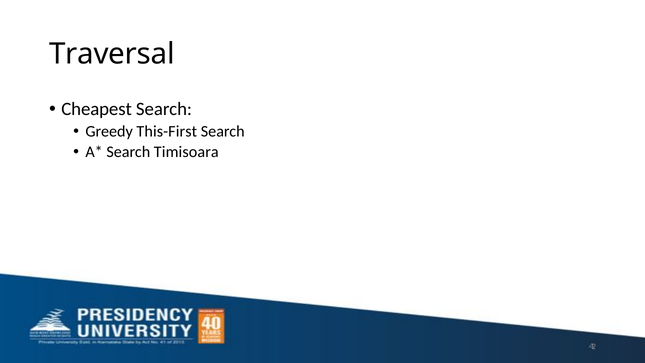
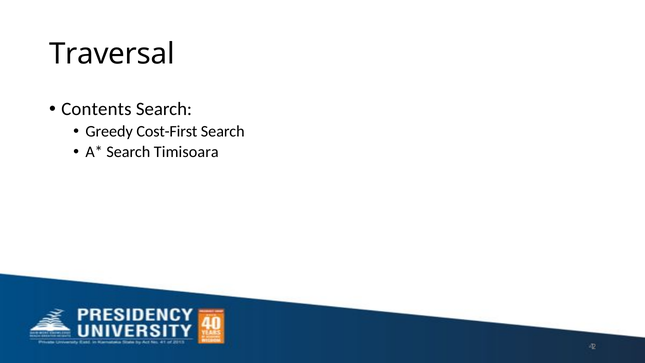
Cheapest: Cheapest -> Contents (96, 109)
This-First: This-First -> Cost-First (167, 131)
